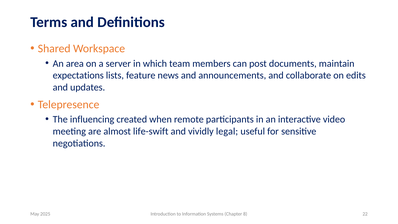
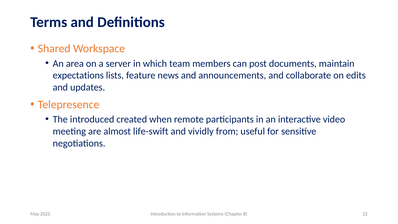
influencing: influencing -> introduced (92, 119)
legal: legal -> from (227, 131)
